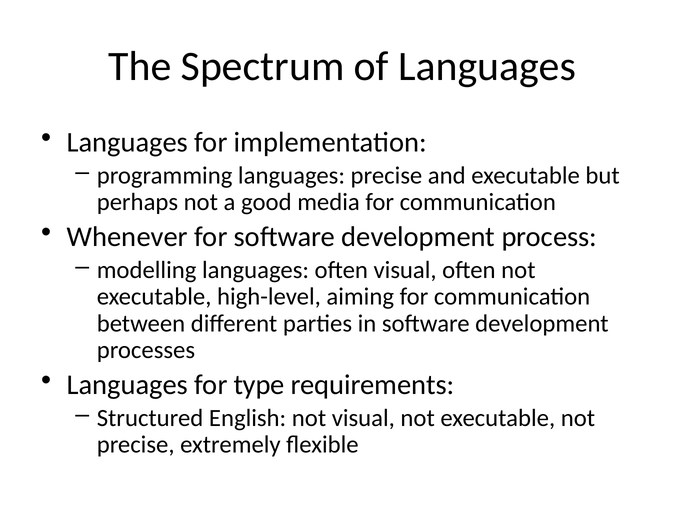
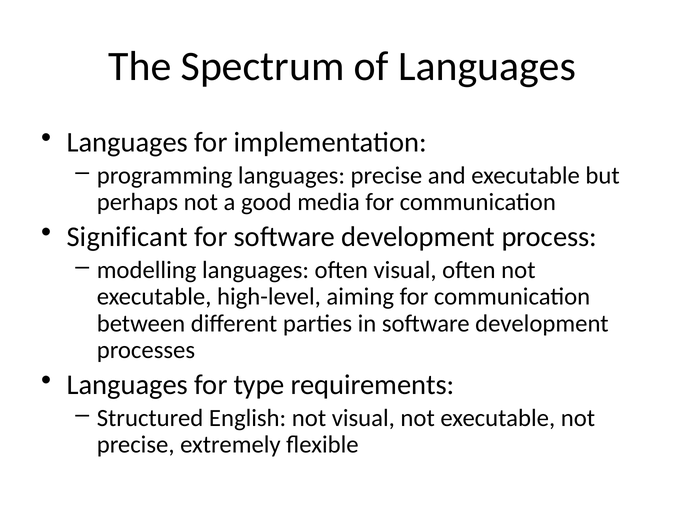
Whenever: Whenever -> Significant (127, 237)
